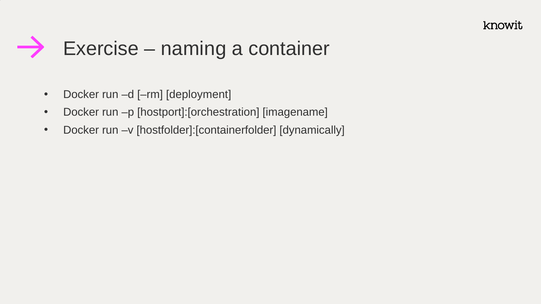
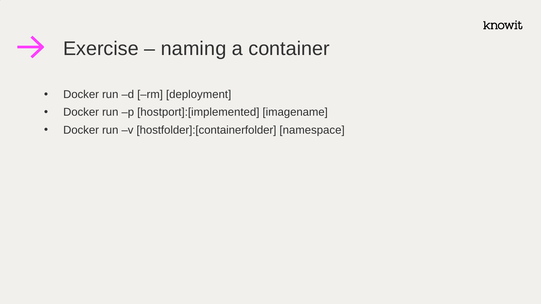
hostport]:[orchestration: hostport]:[orchestration -> hostport]:[implemented (198, 112)
dynamically: dynamically -> namespace (312, 130)
